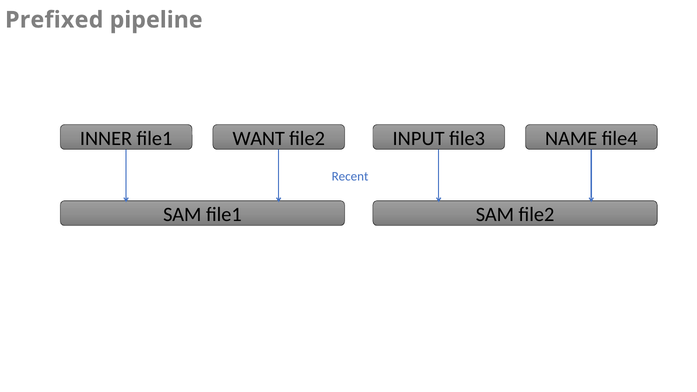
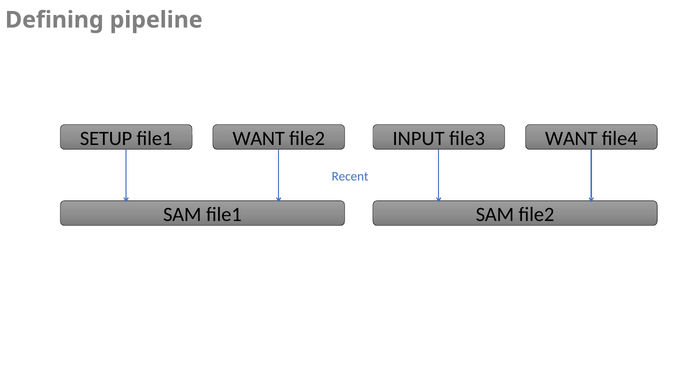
Prefixed: Prefixed -> Defining (54, 20)
INNER: INNER -> SETUP (106, 138)
NAME: NAME -> WANT (571, 138)
